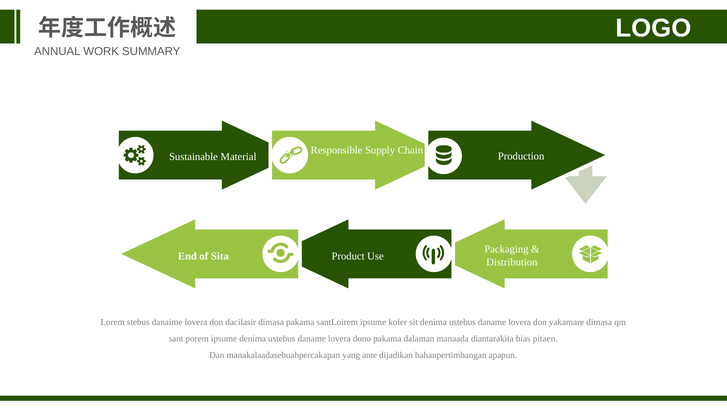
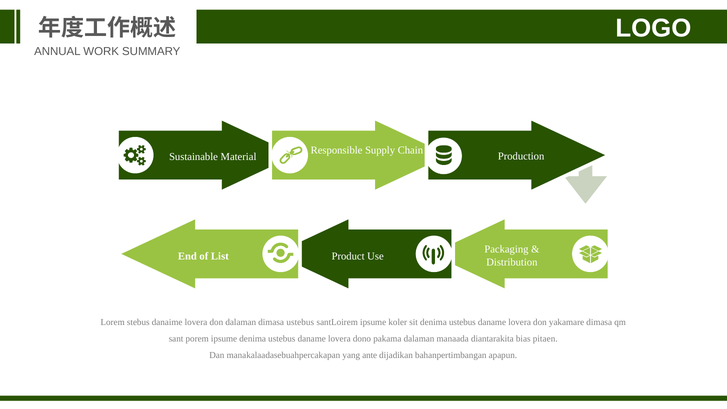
Sita: Sita -> List (220, 256)
don dacilasir: dacilasir -> dalaman (241, 322)
dimasa pakama: pakama -> ustebus (300, 322)
